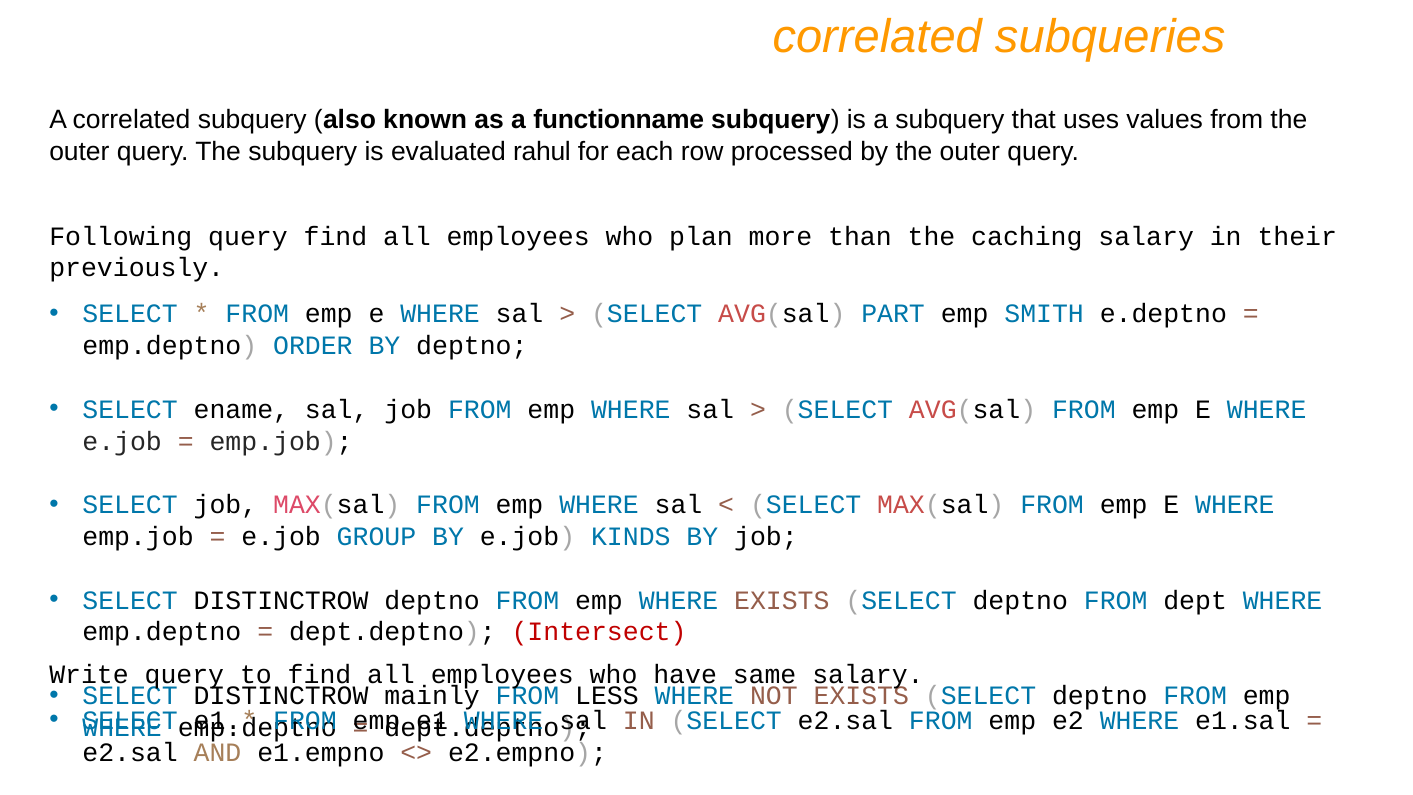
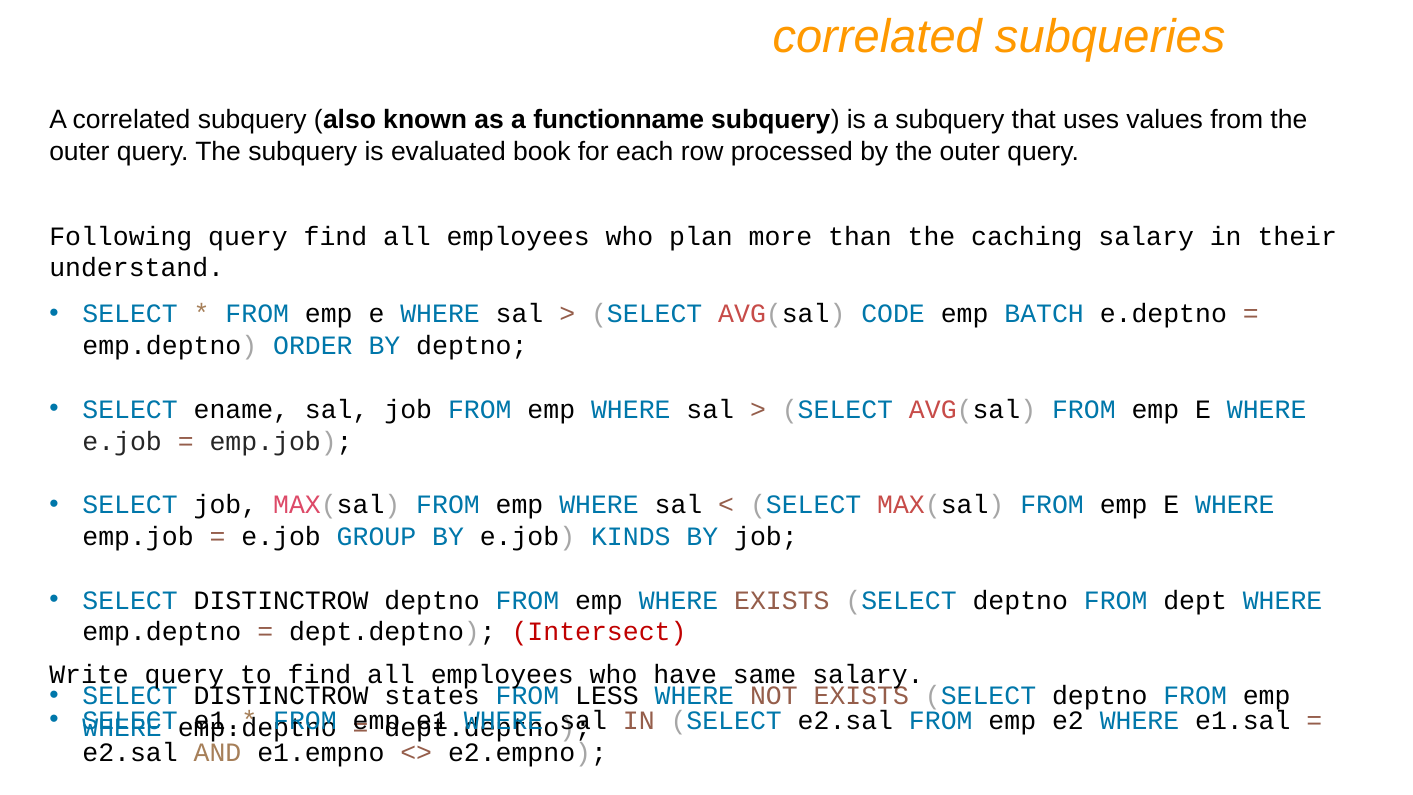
rahul: rahul -> book (542, 152)
previously: previously -> understand (137, 268)
PART: PART -> CODE (893, 314)
SMITH: SMITH -> BATCH (1044, 314)
mainly: mainly -> states (432, 696)
